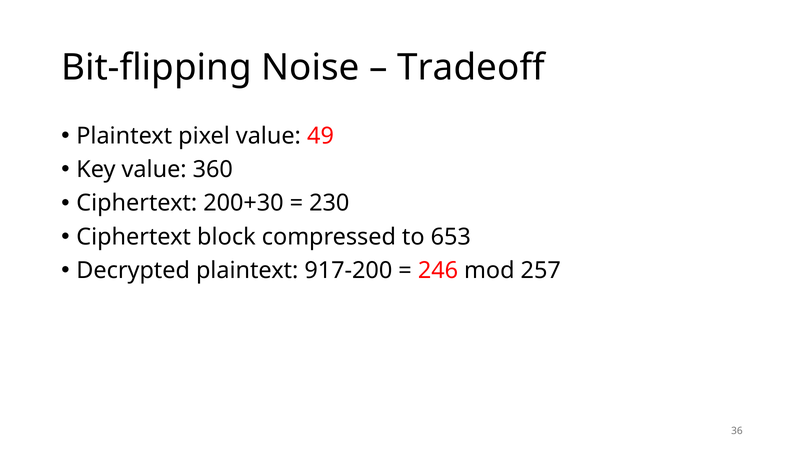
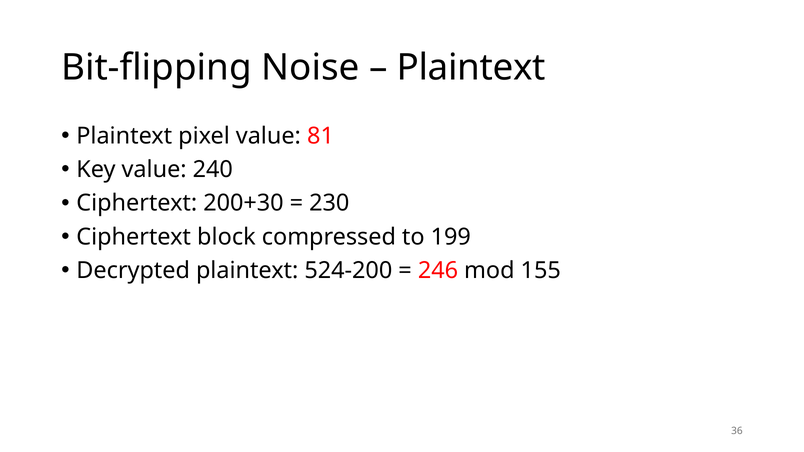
Tradeoff: Tradeoff -> Plaintext (471, 68)
49: 49 -> 81 (321, 136)
360: 360 -> 240 (213, 170)
653: 653 -> 199 (451, 237)
917-200: 917-200 -> 524-200 (348, 271)
257: 257 -> 155 (541, 271)
